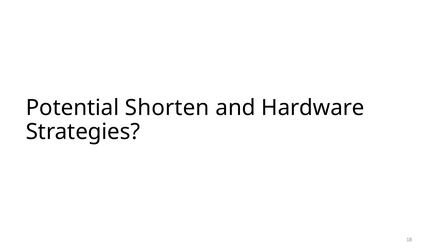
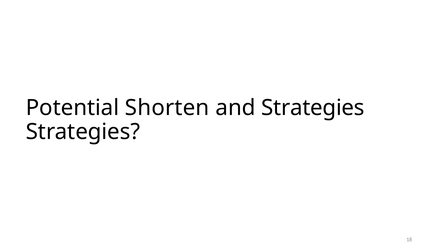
and Hardware: Hardware -> Strategies (313, 108)
